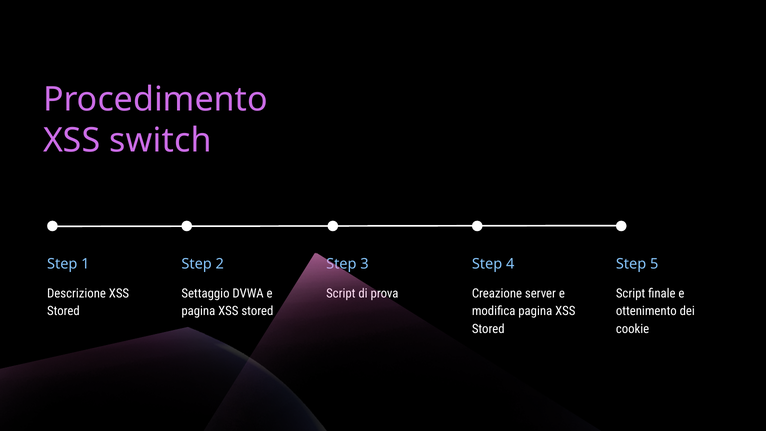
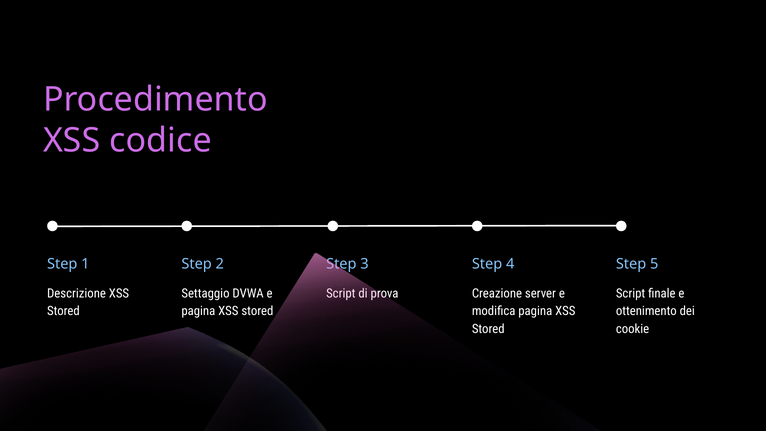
switch: switch -> codice (160, 140)
